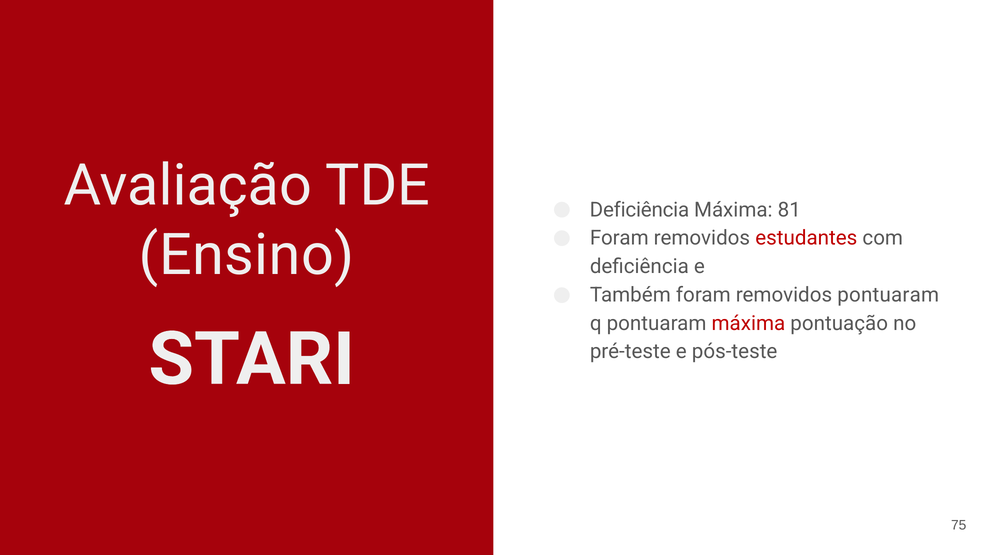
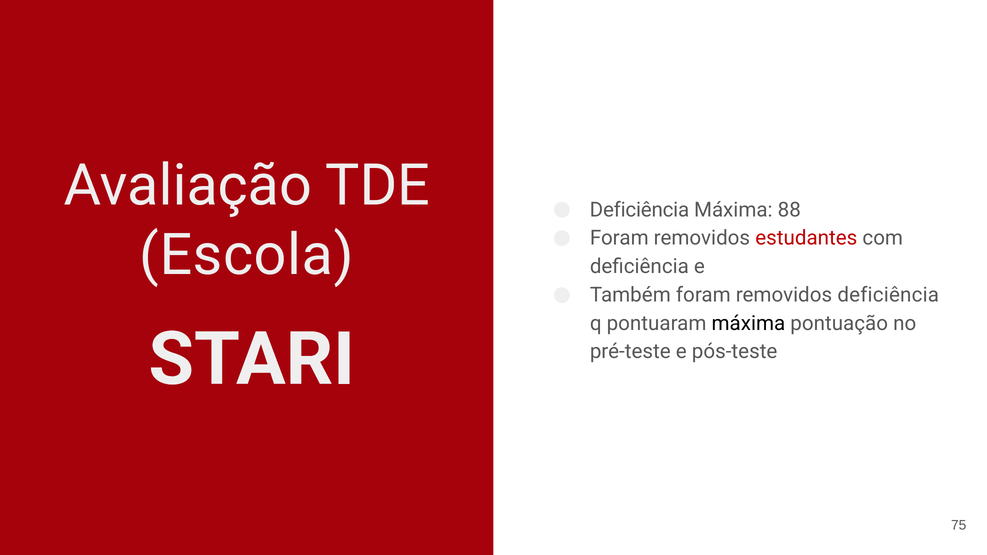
81: 81 -> 88 (789, 210)
Ensino: Ensino -> Escola (247, 255)
removidos pontuaram: pontuaram -> deficiência (888, 295)
máxima colour: red -> black (748, 323)
